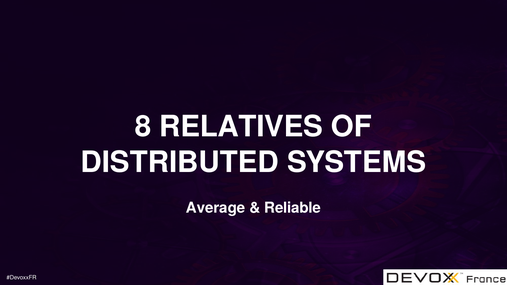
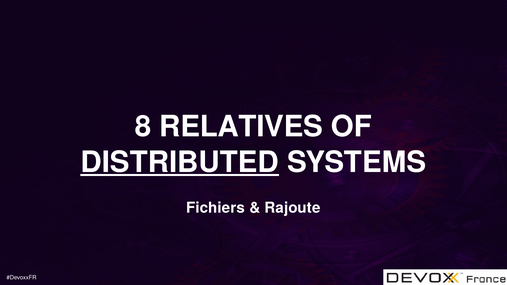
DISTRIBUTED underline: none -> present (180, 162)
Average: Average -> Fichiers (215, 208)
Reliable: Reliable -> Rajoute (293, 208)
